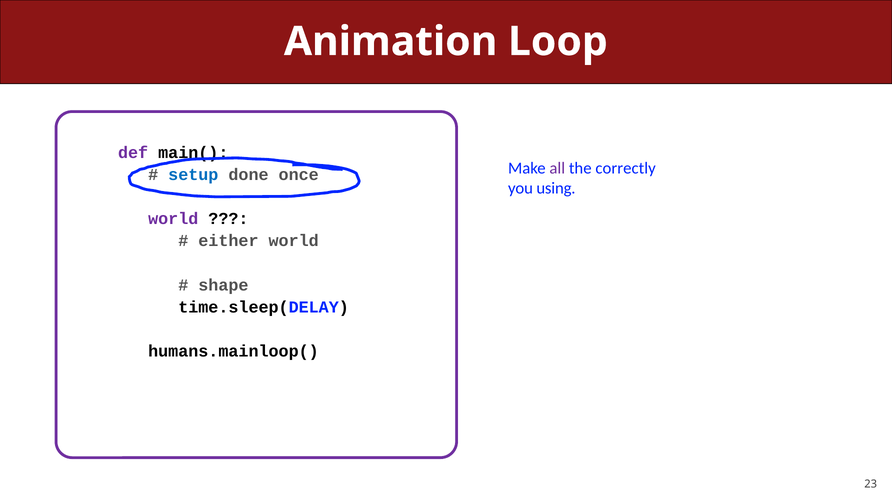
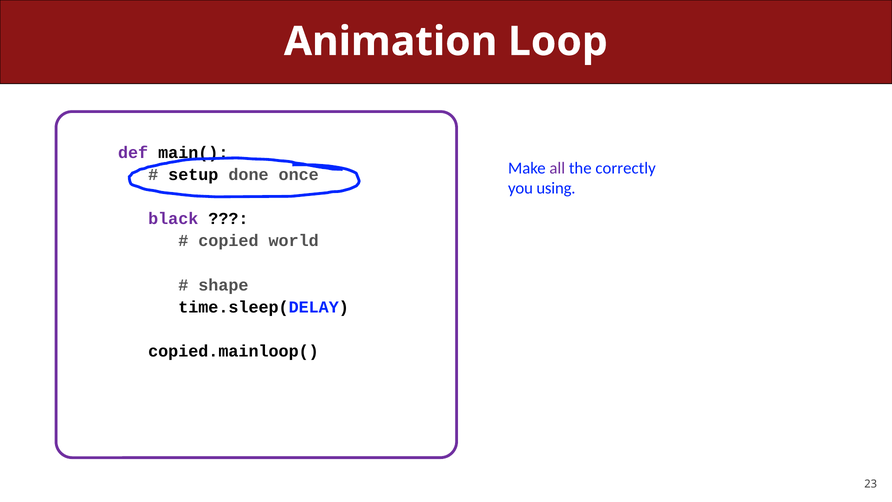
setup colour: blue -> black (193, 175)
world: world -> black (173, 219)
either: either -> copied (228, 241)
humans.mainloop(: humans.mainloop( -> copied.mainloop( (233, 351)
